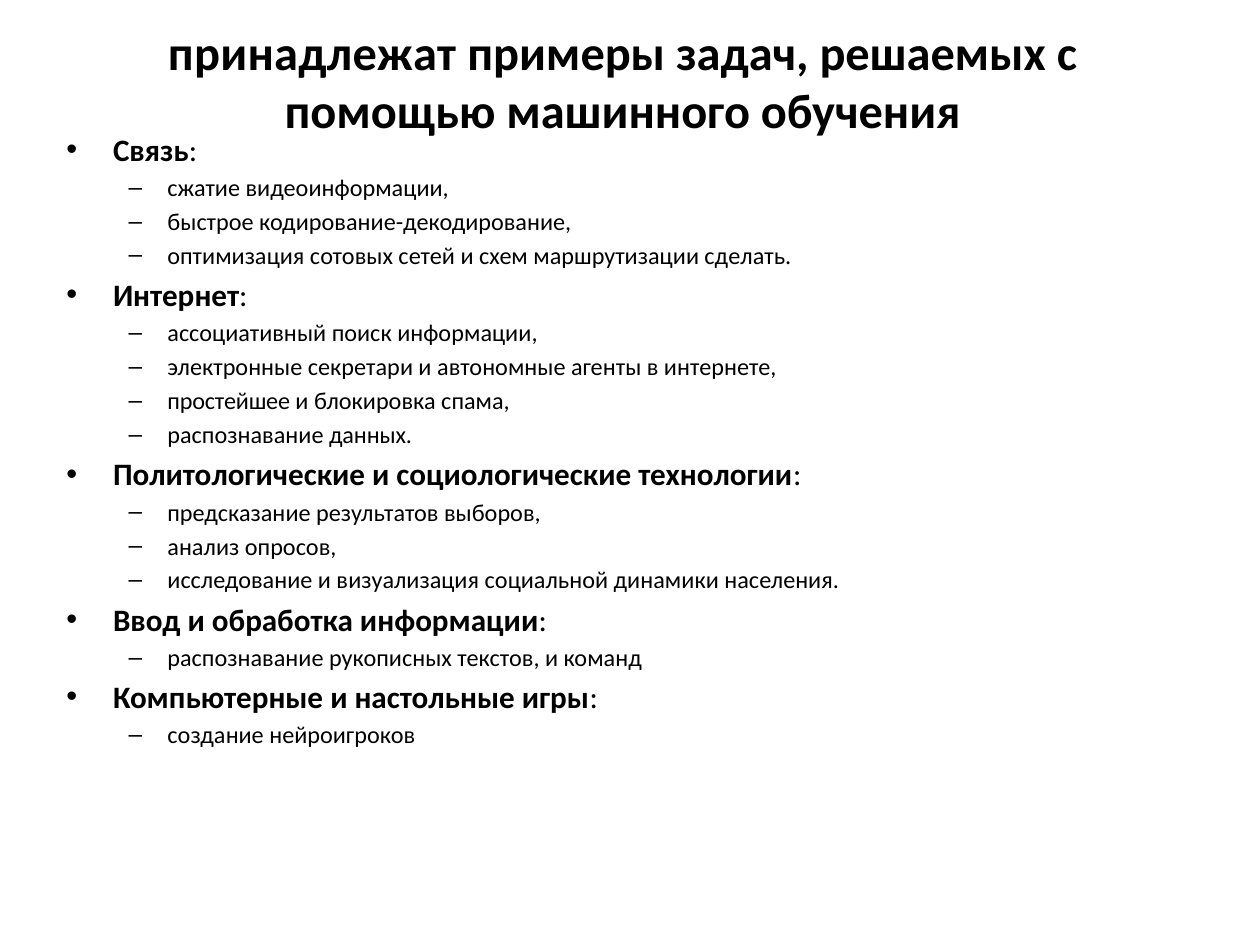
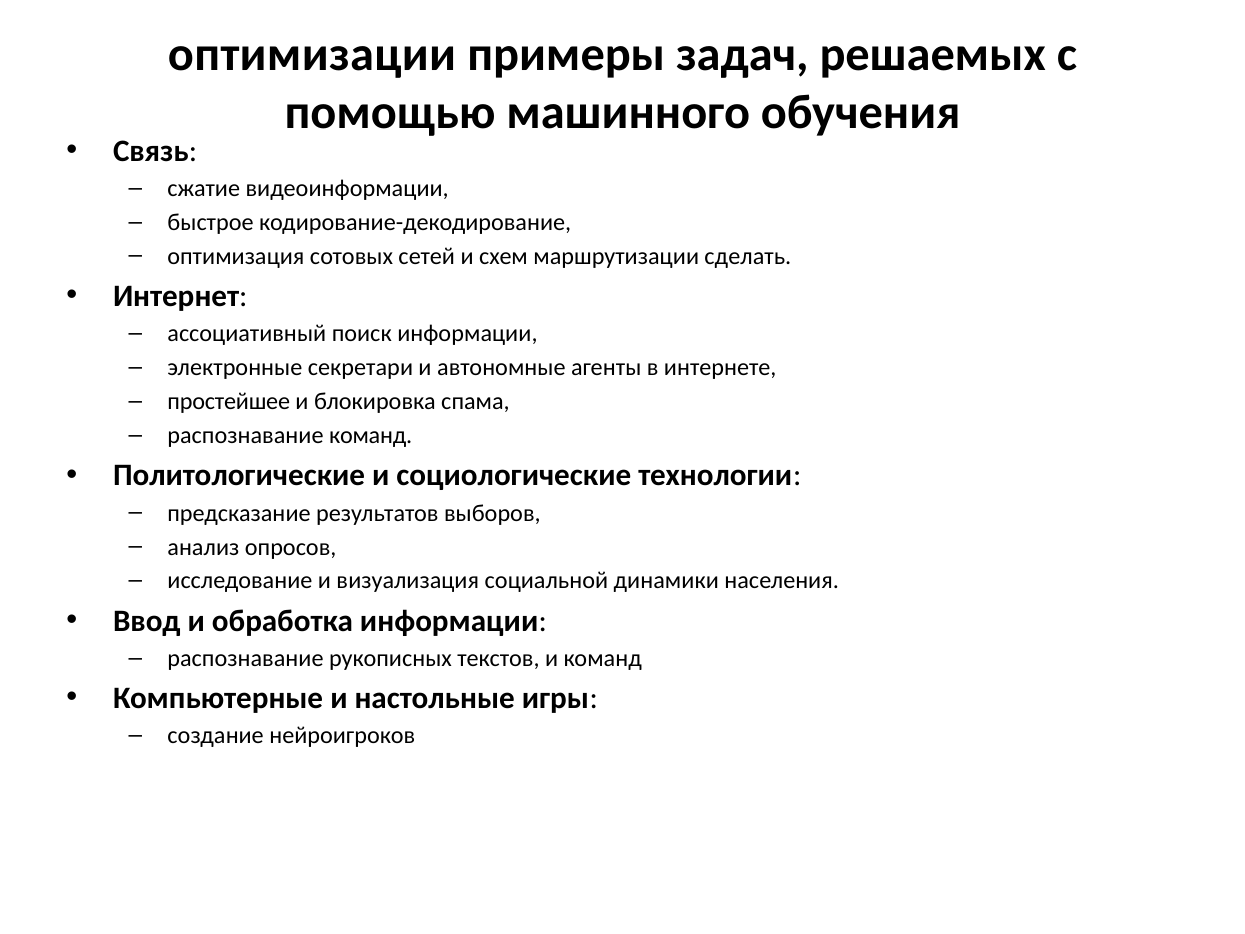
принадлежат: принадлежат -> оптимизации (312, 55)
распознавание данных: данных -> команд (371, 435)
